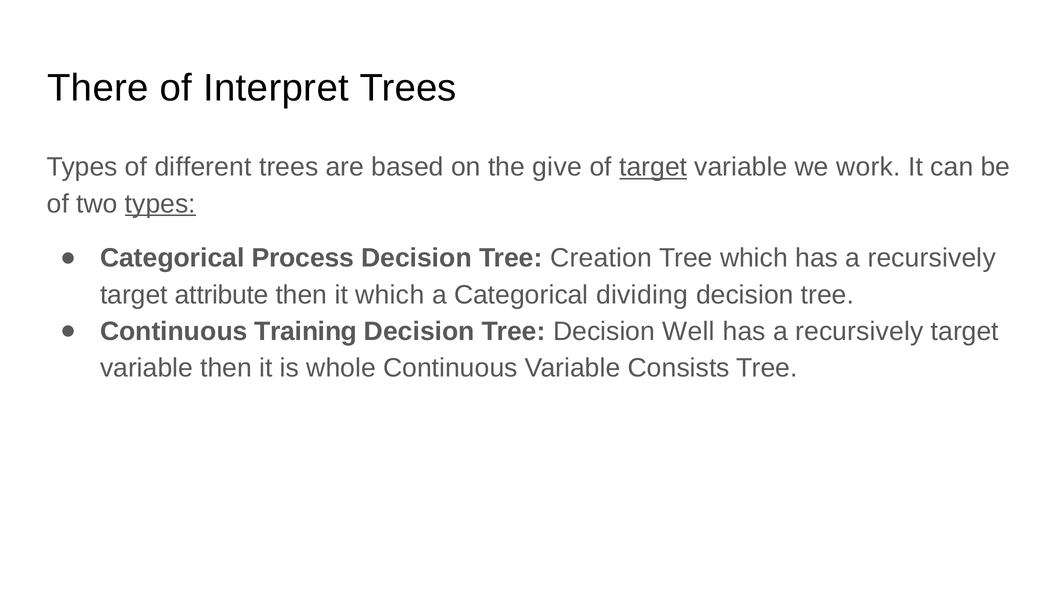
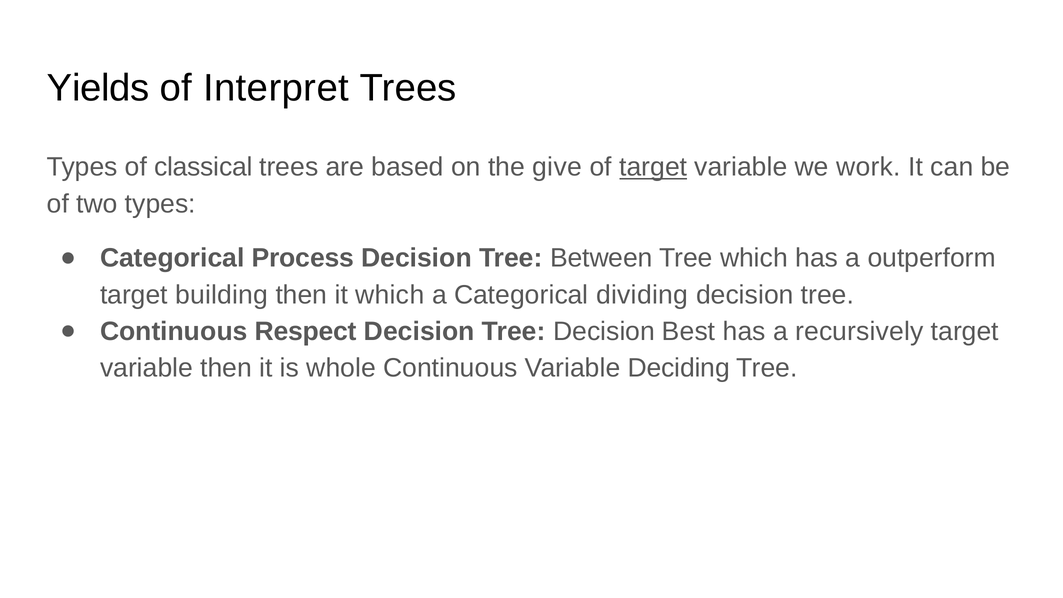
There: There -> Yields (98, 88)
different: different -> classical (203, 167)
types underline: present -> none (160, 204)
Creation: Creation -> Between (601, 258)
which has a recursively: recursively -> outperform (932, 258)
attribute: attribute -> building (222, 295)
Training: Training -> Respect (306, 332)
Well: Well -> Best (689, 332)
Consists: Consists -> Deciding (679, 368)
